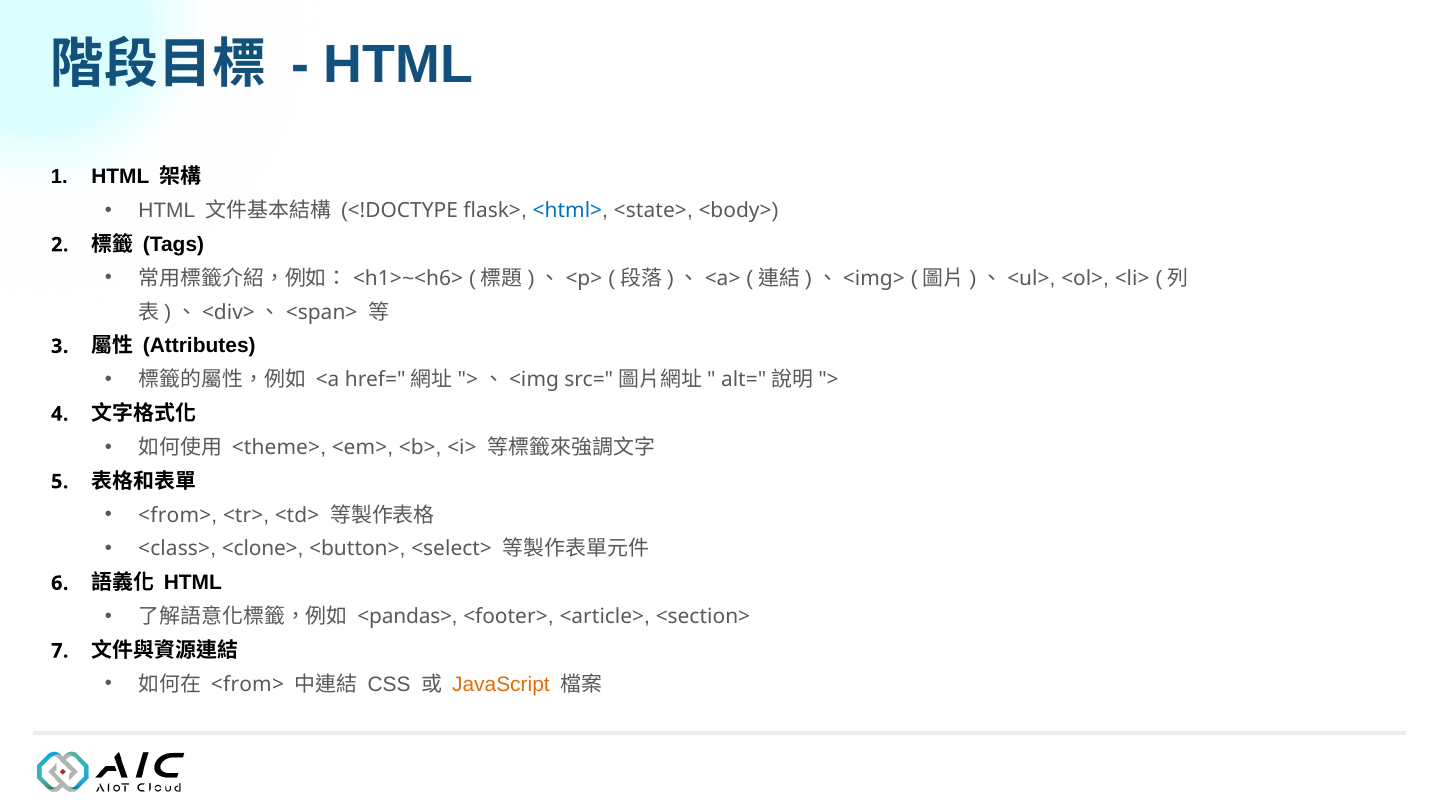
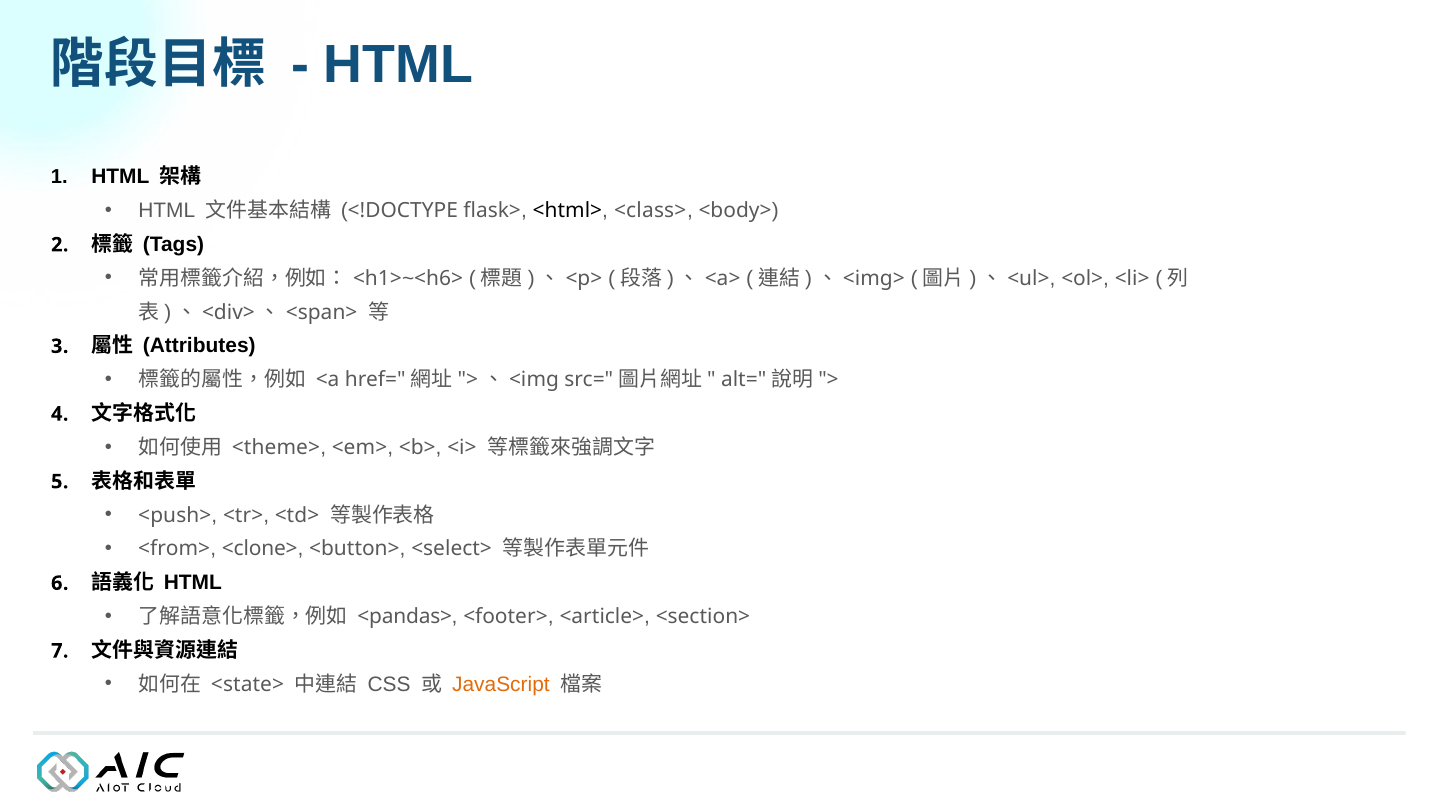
<html> colour: blue -> black (567, 211)
<state>: <state> -> <class> (650, 211)
<from>: <from> -> <push> (175, 516)
<class>: <class> -> <from> (174, 550)
<from>: <from> -> <state> (248, 685)
